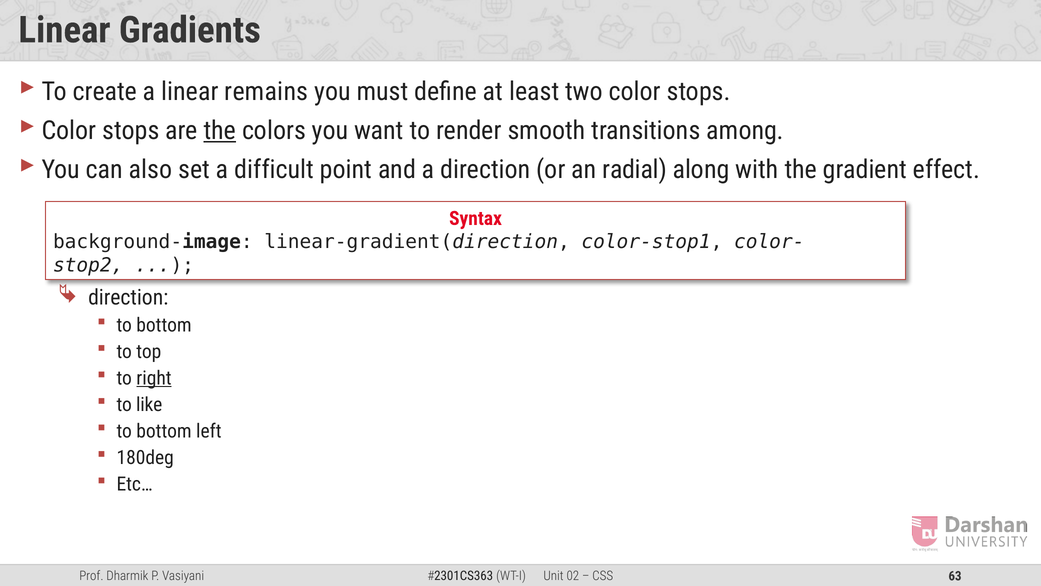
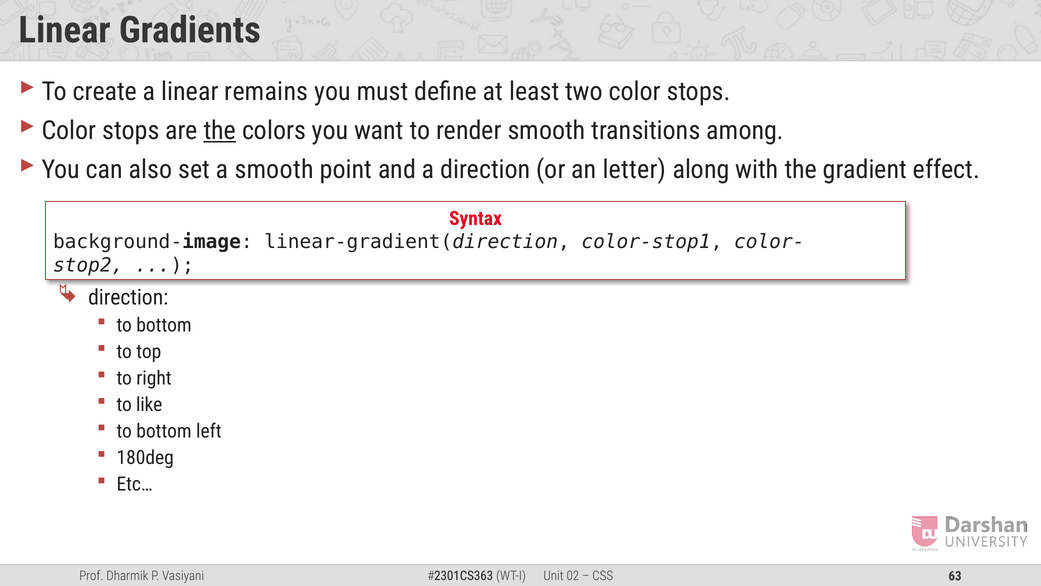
a difficult: difficult -> smooth (274, 169)
radial: radial -> letter (634, 169)
right underline: present -> none (154, 378)
